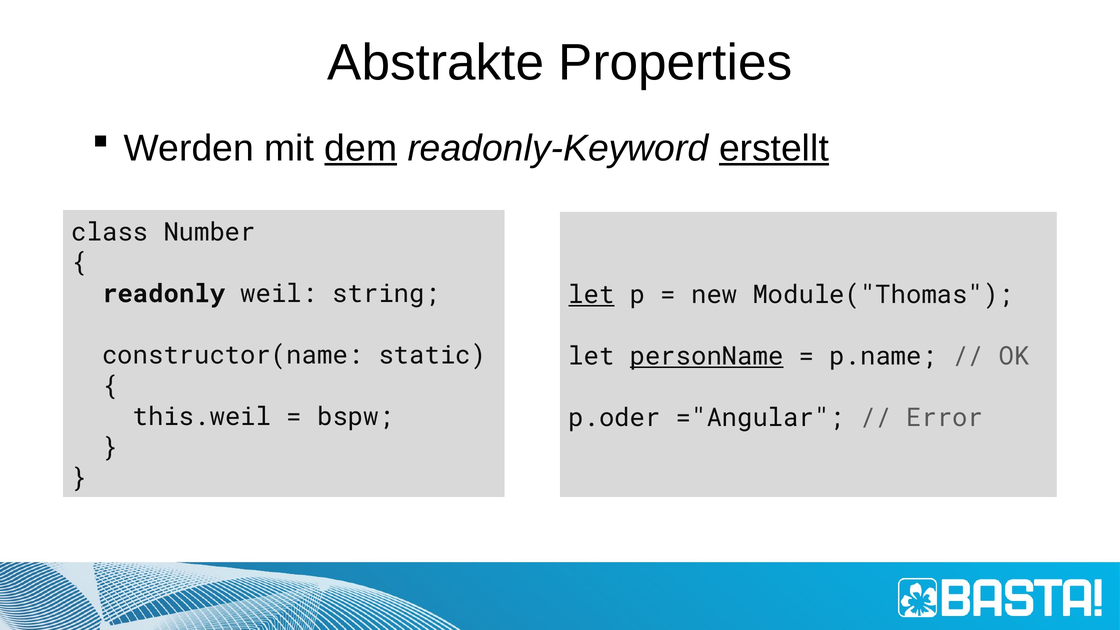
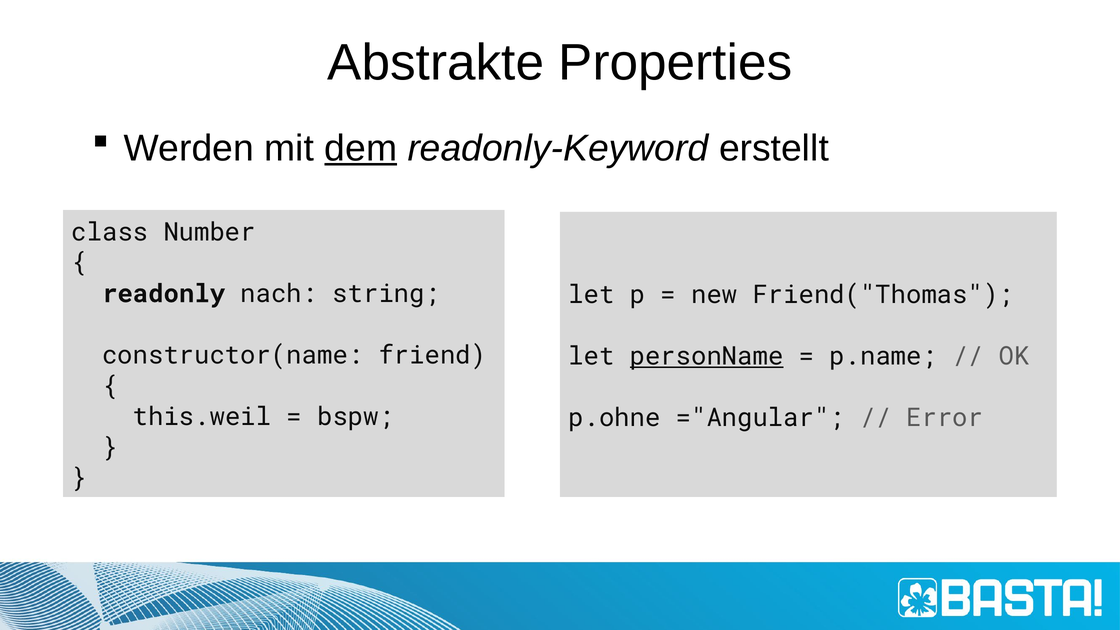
erstellt underline: present -> none (774, 148)
weil: weil -> nach (279, 294)
let underline: present -> none (591, 295)
Module("Thomas: Module("Thomas -> Friend("Thomas (883, 295)
static: static -> friend (432, 355)
p.oder: p.oder -> p.ohne (614, 418)
